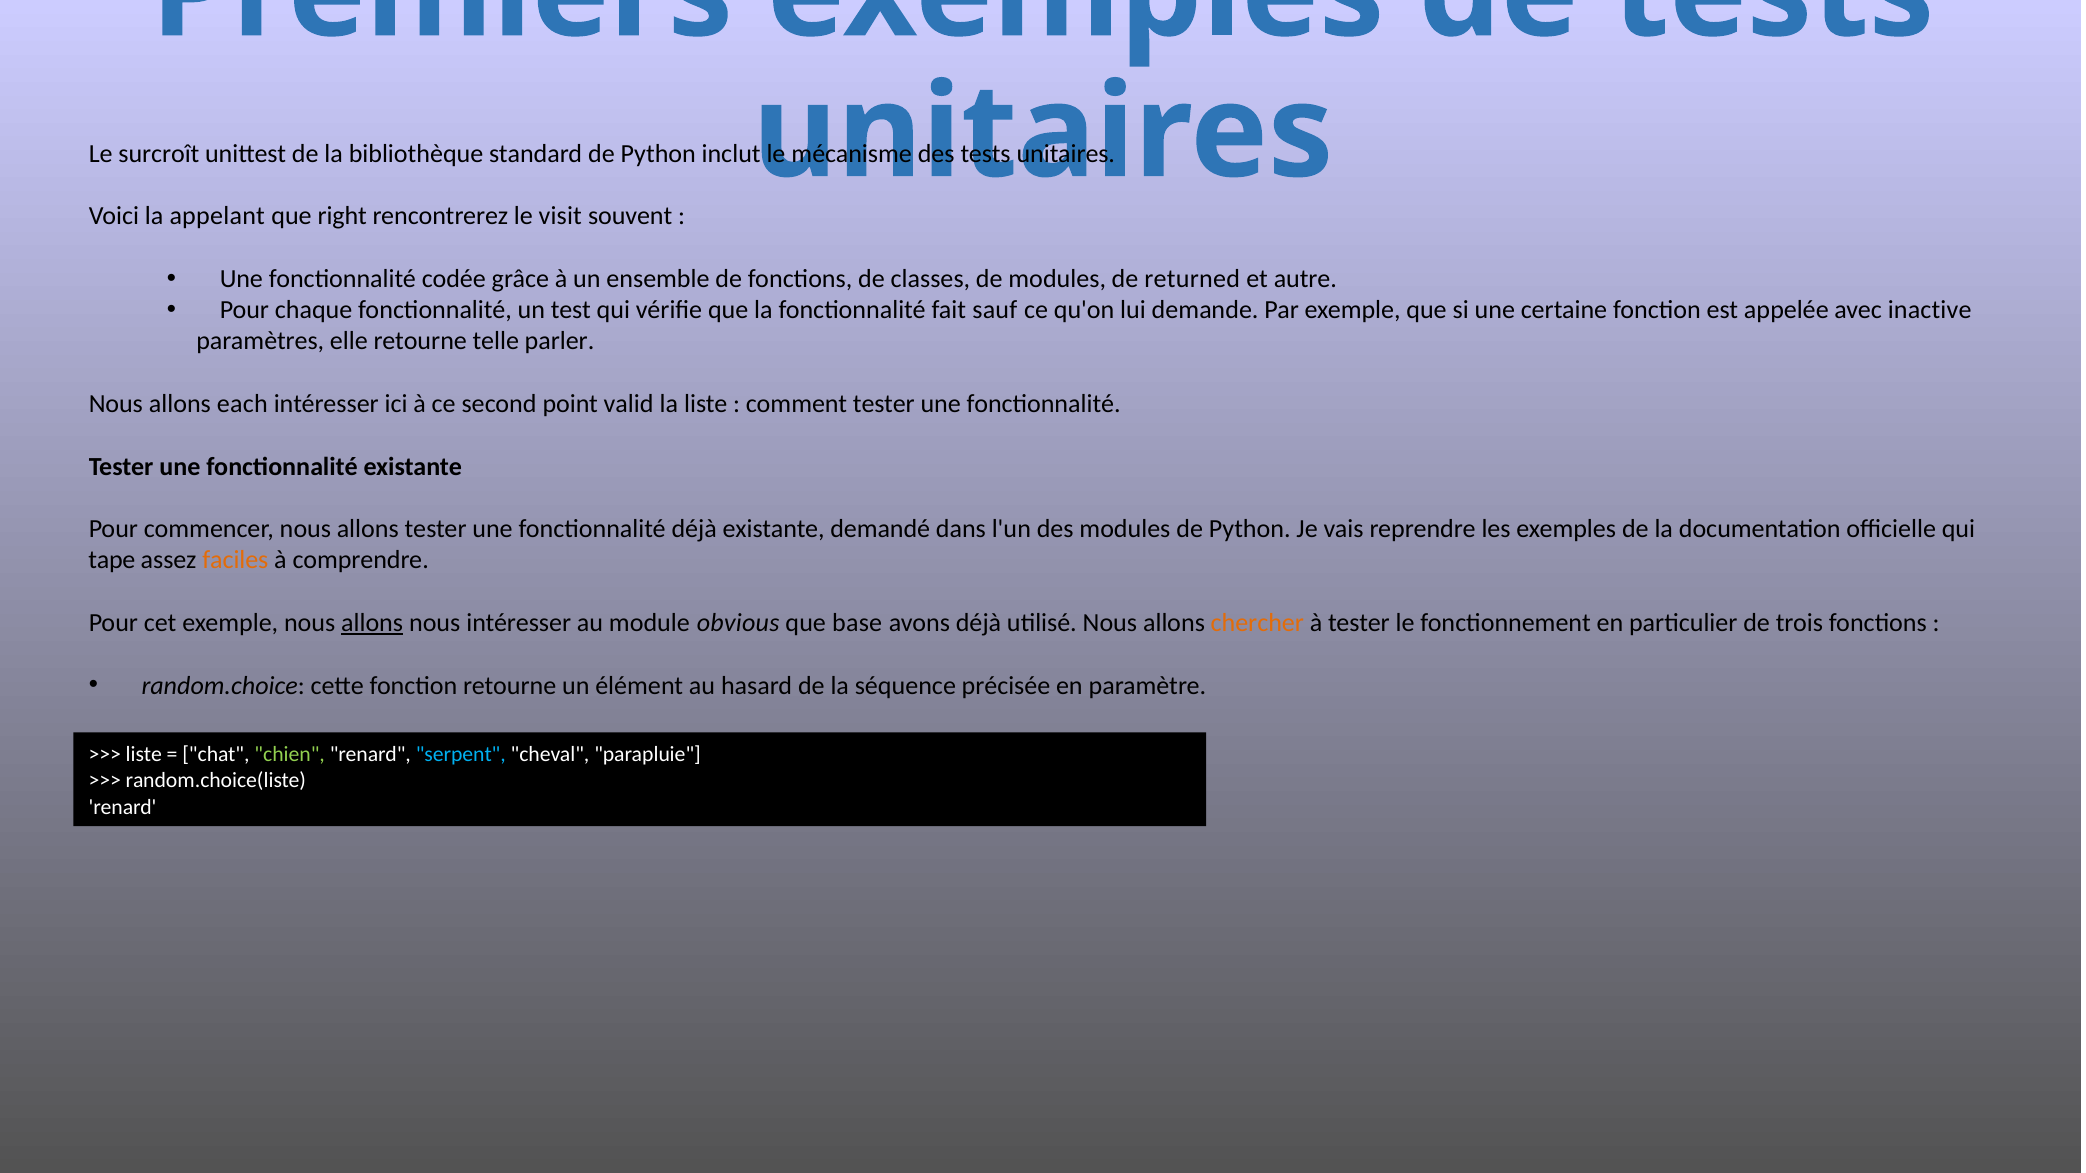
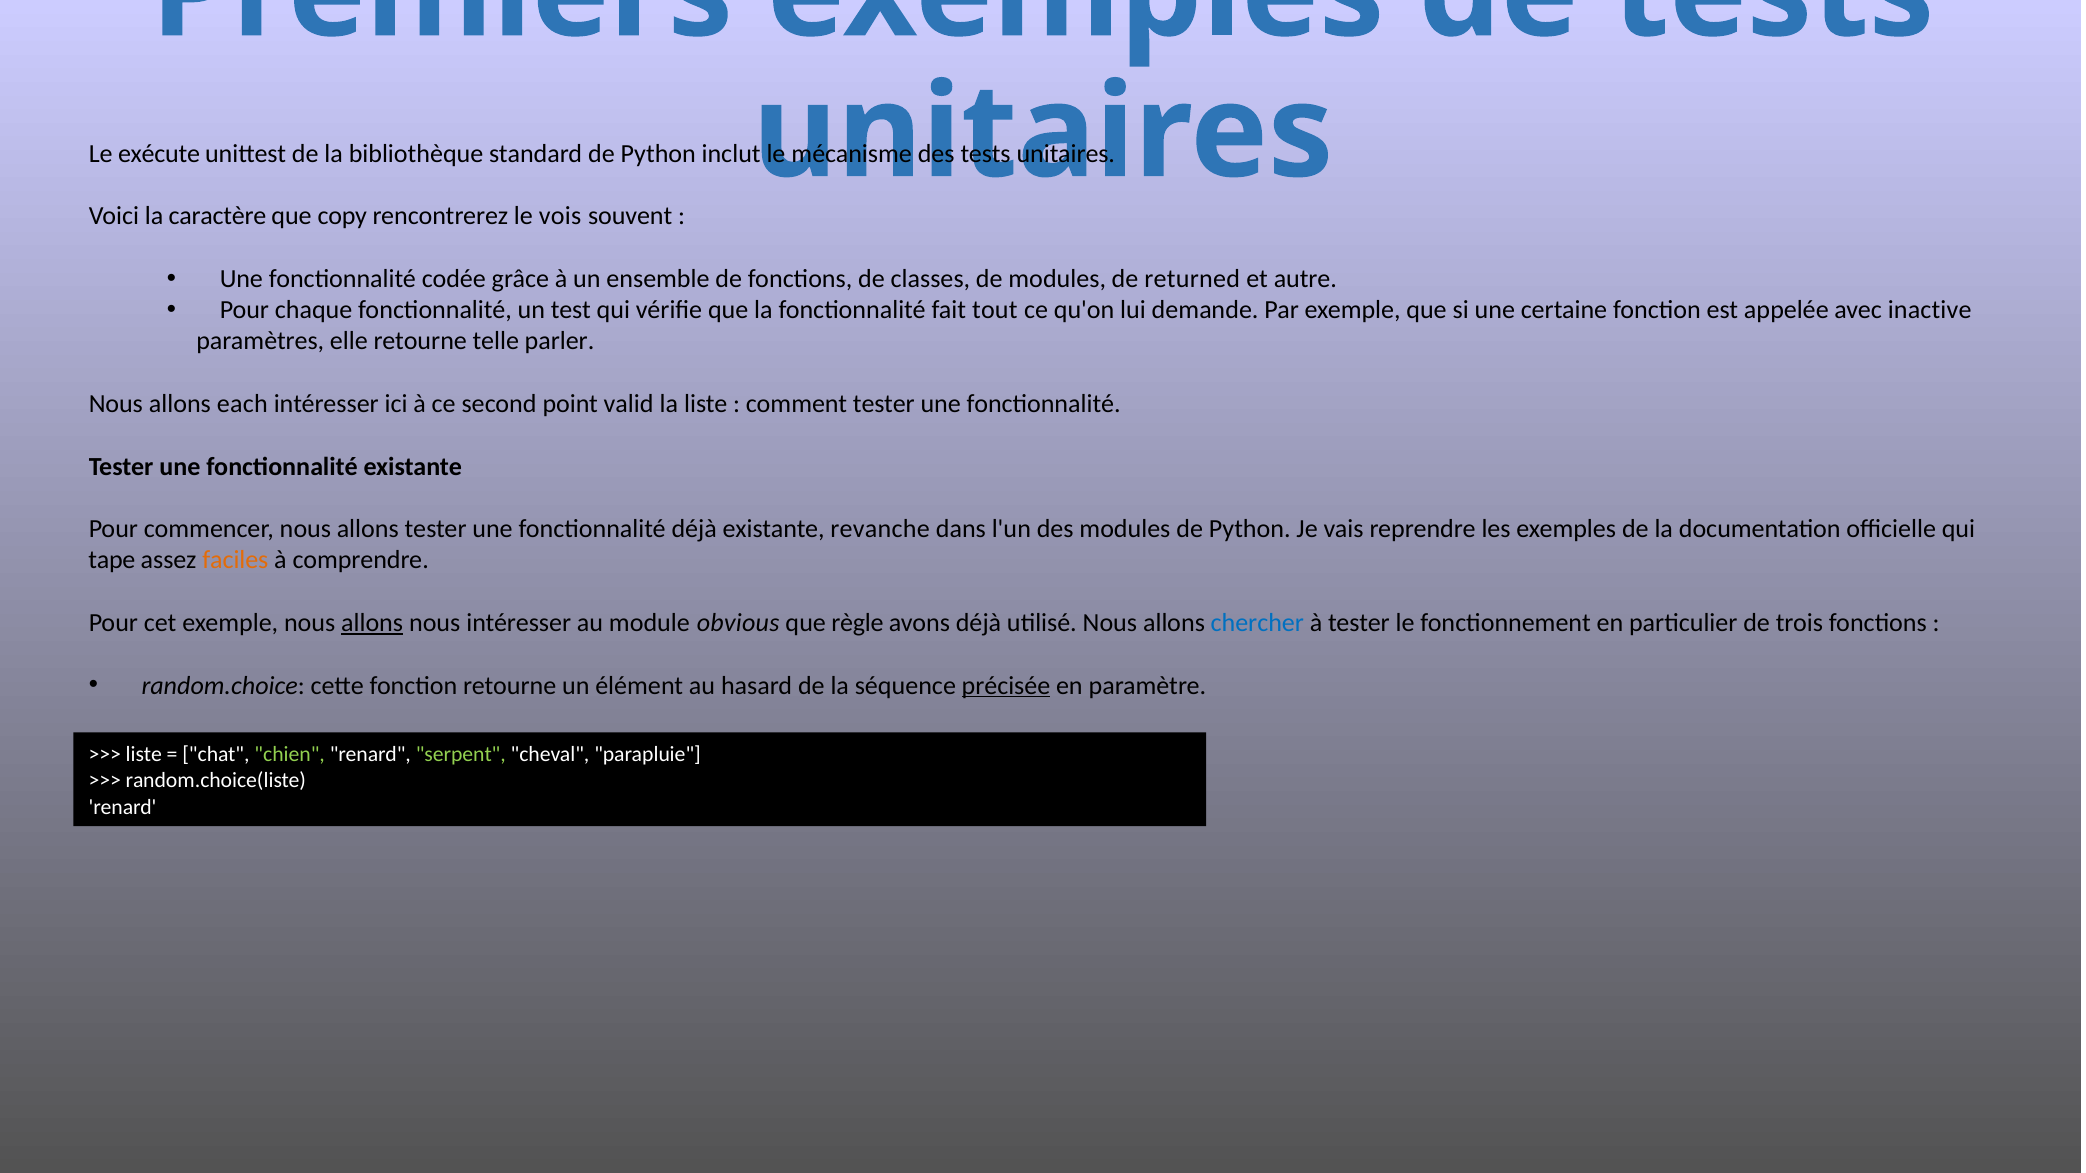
surcroît: surcroît -> exécute (159, 154)
appelant: appelant -> caractère (217, 216)
right: right -> copy (342, 216)
visit: visit -> vois (560, 216)
sauf: sauf -> tout (995, 310)
demandé: demandé -> revanche (880, 529)
base: base -> règle (857, 623)
chercher colour: orange -> blue (1257, 623)
précisée underline: none -> present (1006, 686)
serpent colour: light blue -> light green (461, 755)
